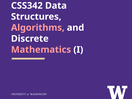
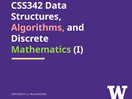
Mathematics colour: pink -> light green (41, 50)
